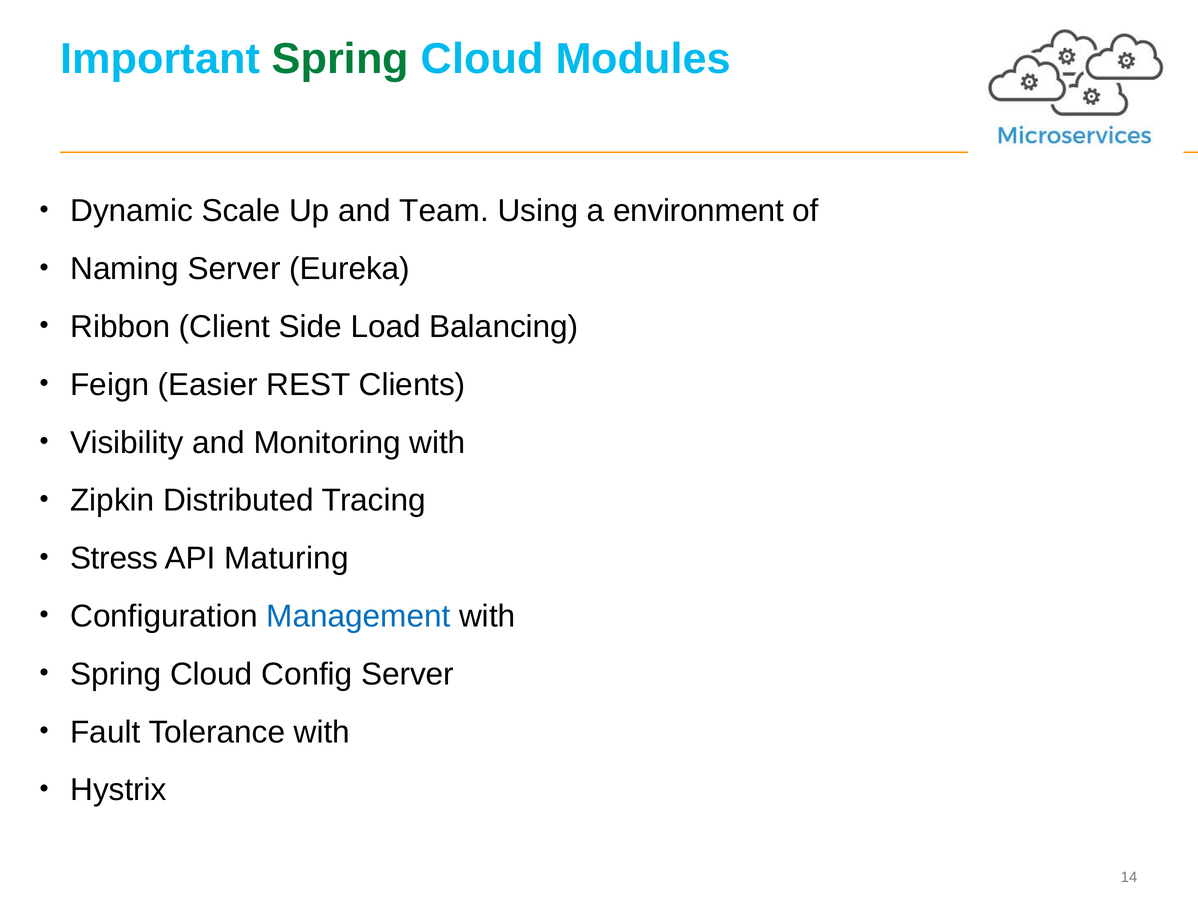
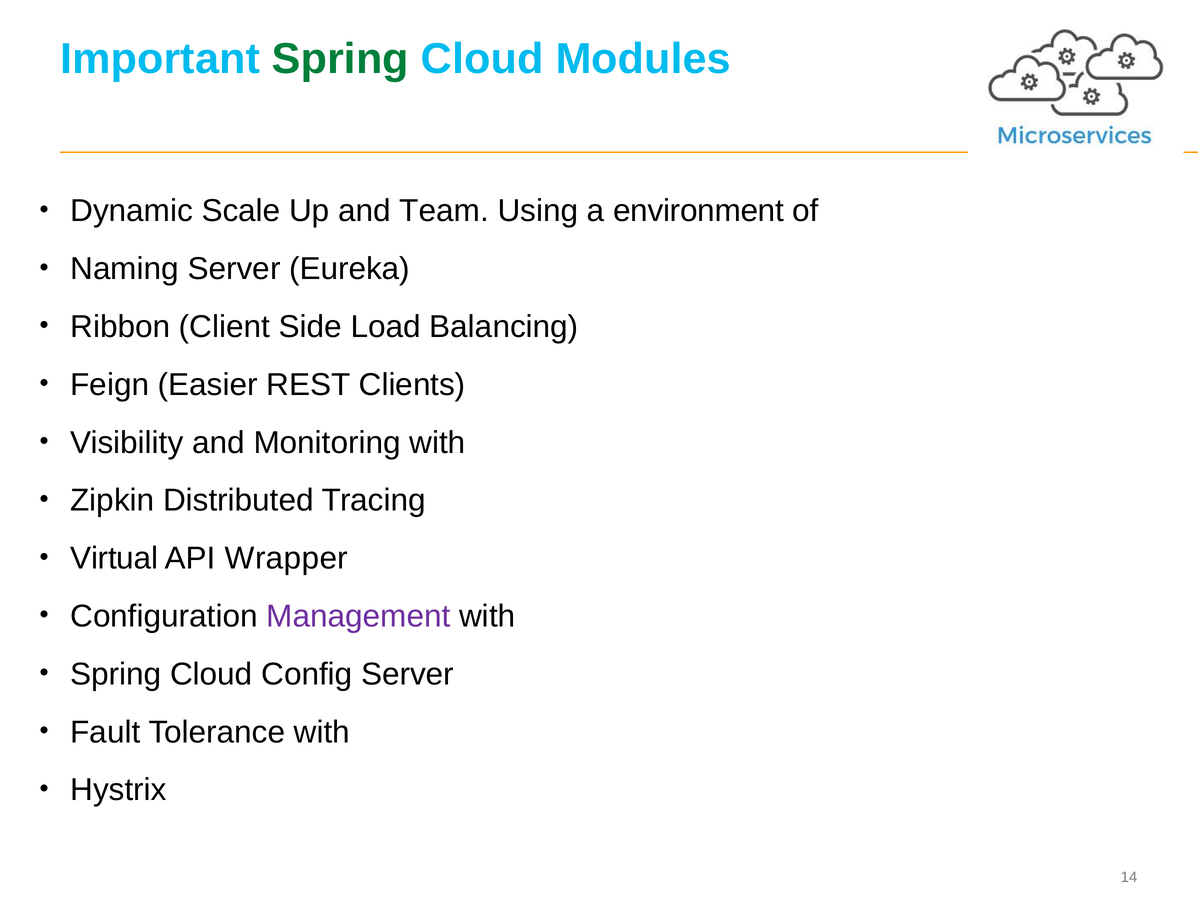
Stress: Stress -> Virtual (114, 558)
Maturing: Maturing -> Wrapper (286, 558)
Management colour: blue -> purple (358, 616)
